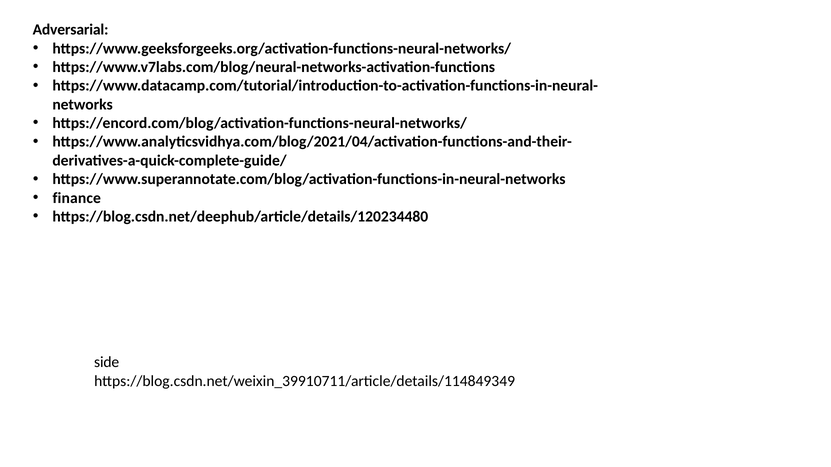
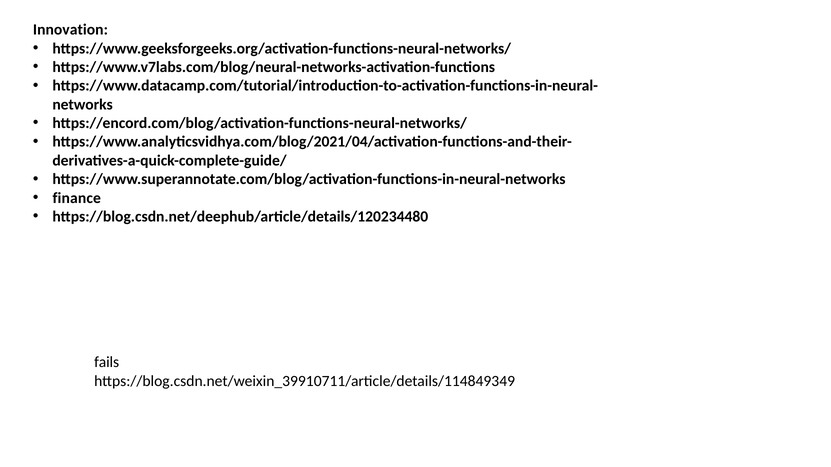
Adversarial: Adversarial -> Innovation (70, 30)
side: side -> fails (107, 363)
